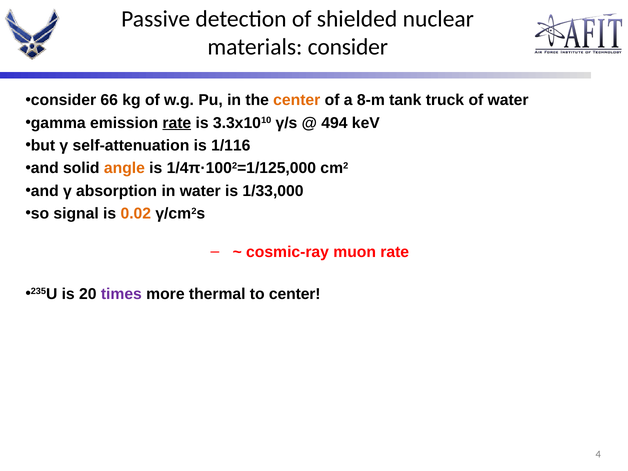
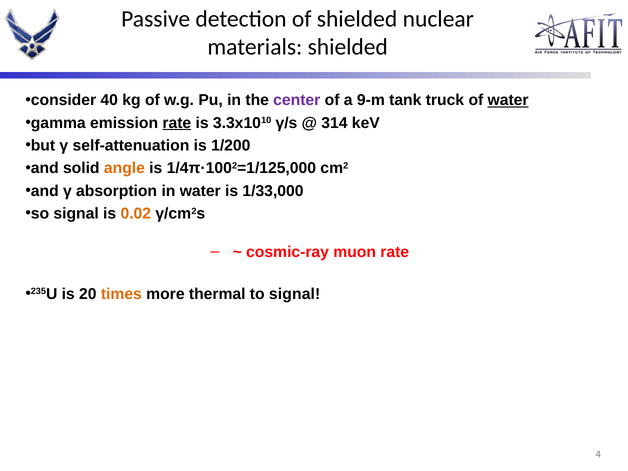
materials consider: consider -> shielded (348, 47)
66: 66 -> 40 (109, 100)
center colour: orange -> purple (297, 100)
8-m: 8-m -> 9-m (371, 100)
water underline: none -> present (508, 100)
494: 494 -> 314 (334, 123)
1/116: 1/116 -> 1/200 (231, 146)
times colour: purple -> orange (121, 294)
to center: center -> signal (295, 294)
